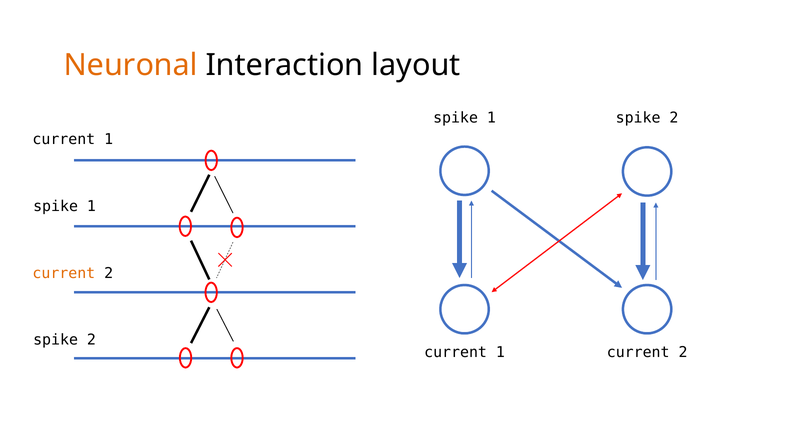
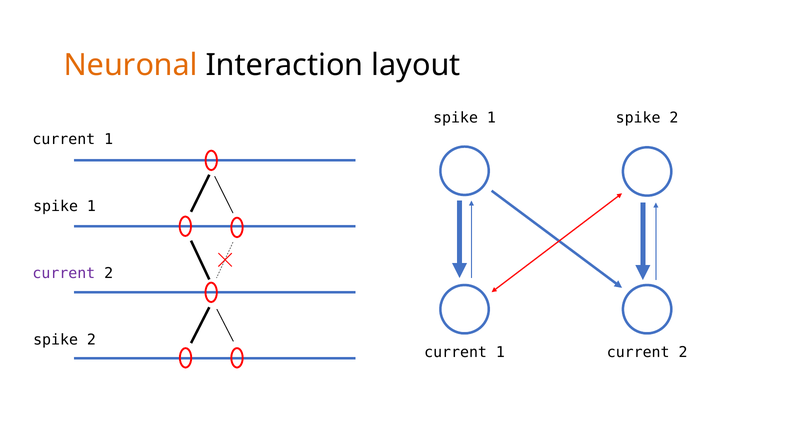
current colour: orange -> purple (64, 274)
